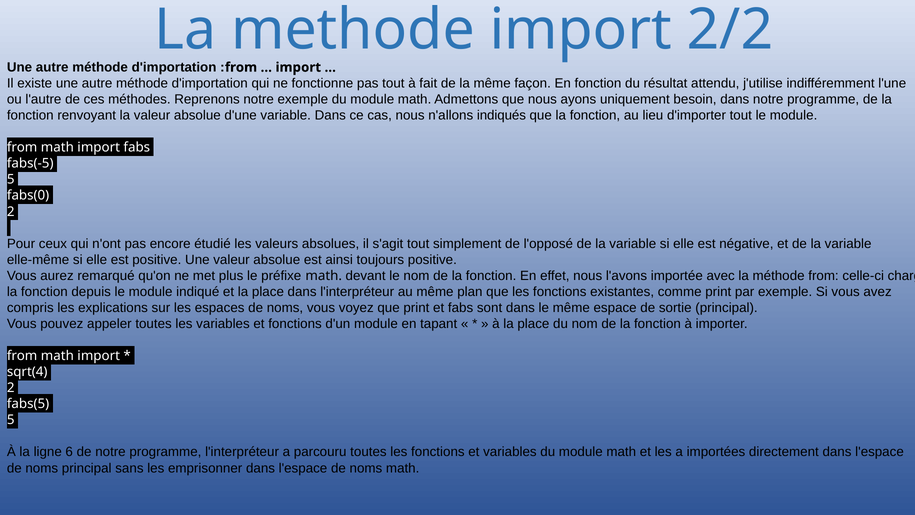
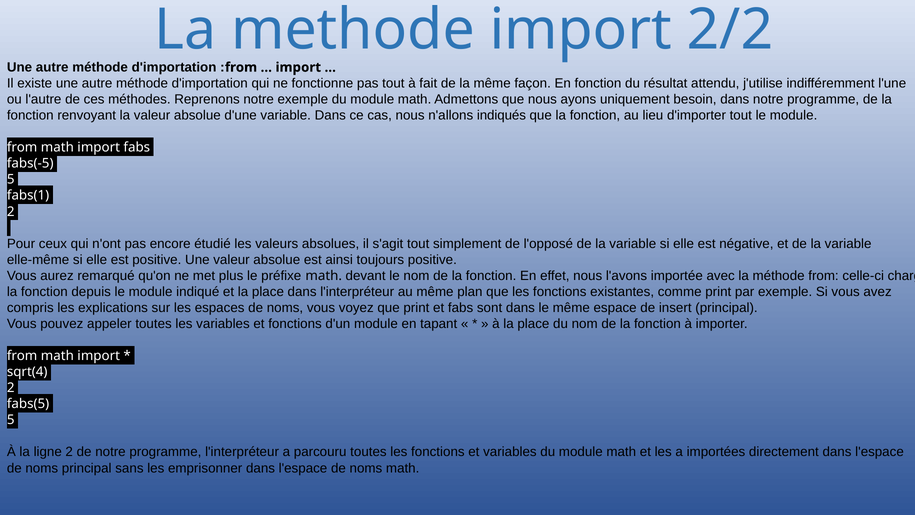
fabs(0: fabs(0 -> fabs(1 (28, 195)
sortie: sortie -> insert (675, 308)
ligne 6: 6 -> 2 (69, 452)
